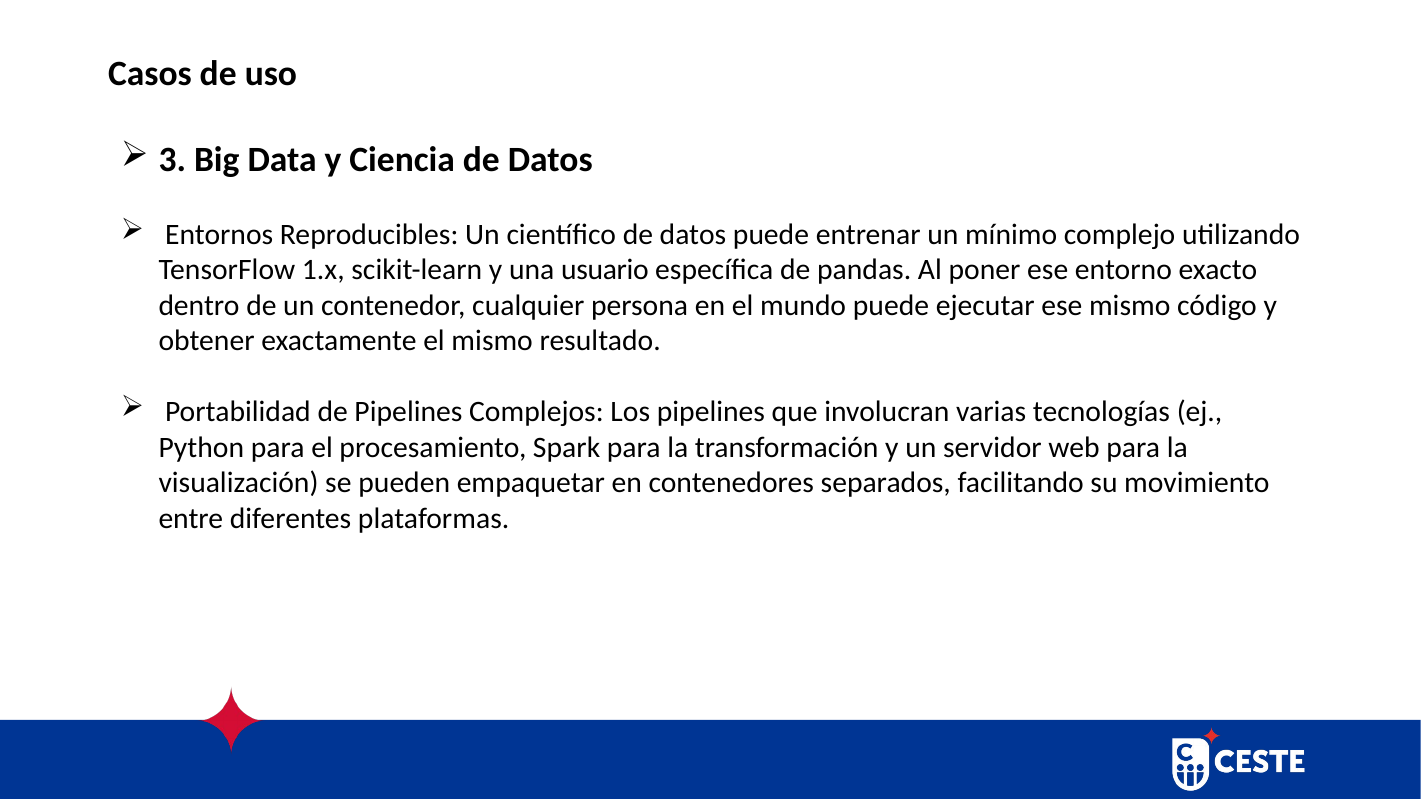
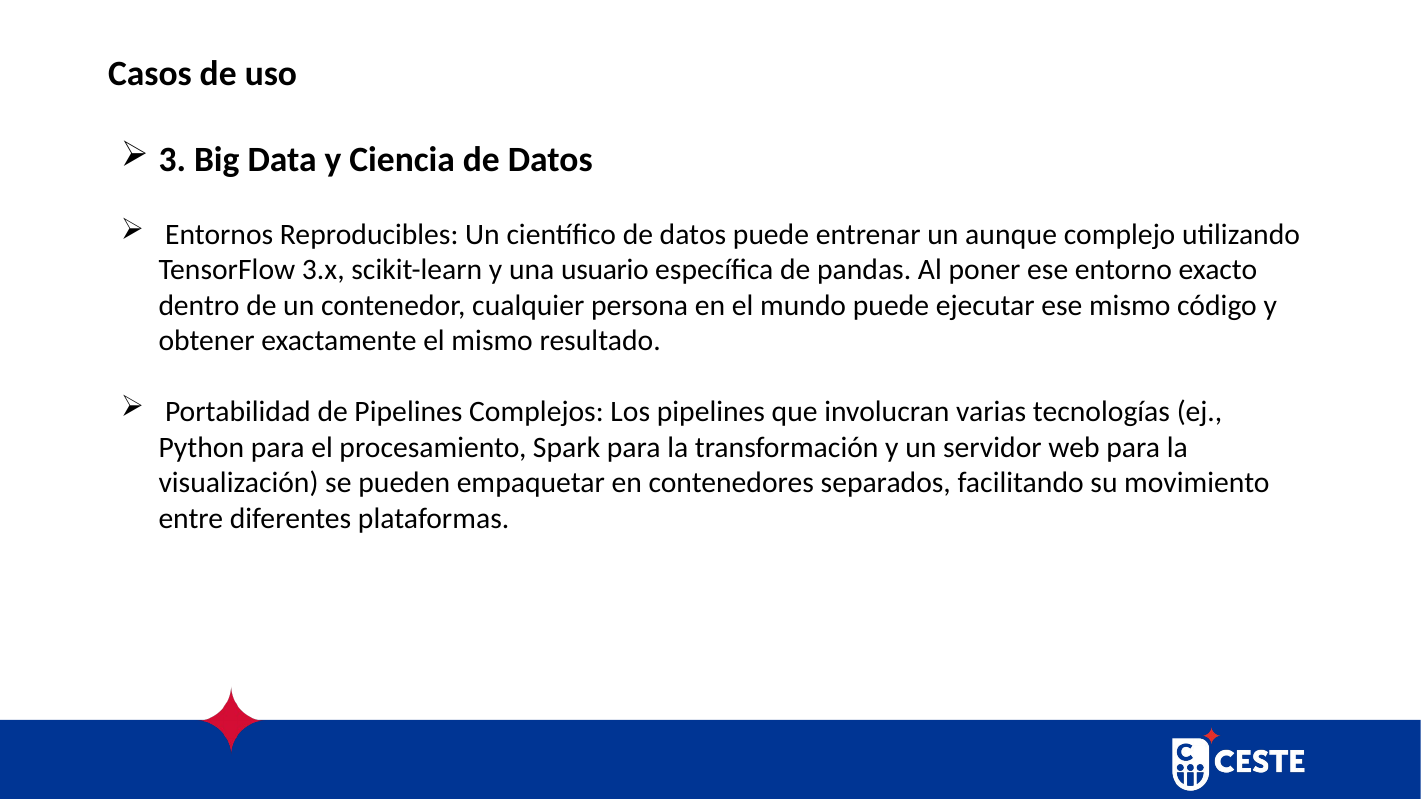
mínimo: mínimo -> aunque (1011, 234)
1.x: 1.x -> 3.x (323, 270)
